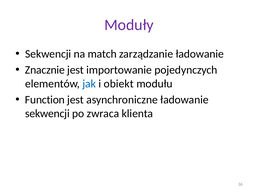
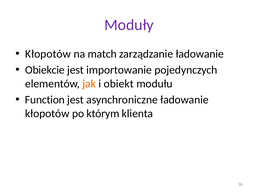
Sekwencji: Sekwencji -> Kłopotów (48, 54)
Znacznie: Znacznie -> Obiekcie (45, 70)
jak colour: blue -> orange (89, 84)
sekwencji: sekwencji -> kłopotów (47, 114)
zwraca: zwraca -> którym (103, 114)
